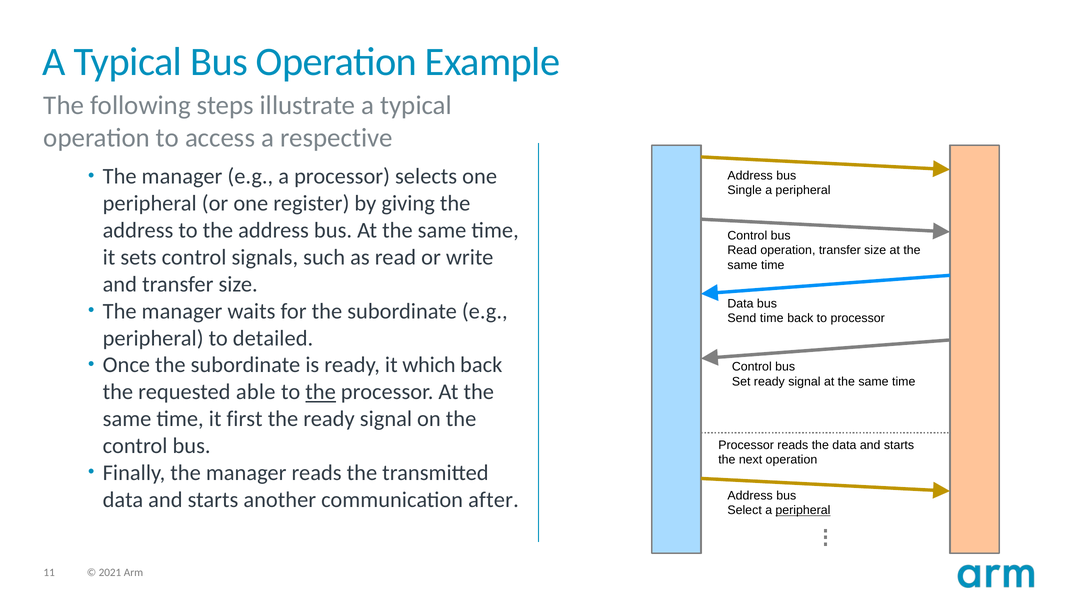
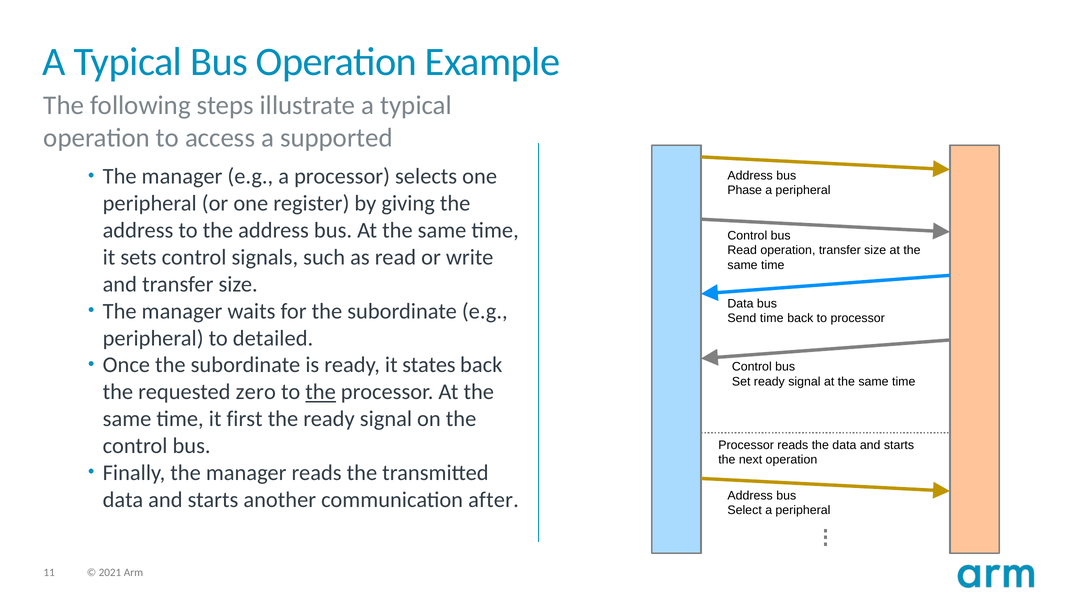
respective: respective -> supported (336, 138)
Single: Single -> Phase (745, 190)
which: which -> states (429, 365)
able: able -> zero (256, 392)
peripheral underline: present -> none (803, 510)
